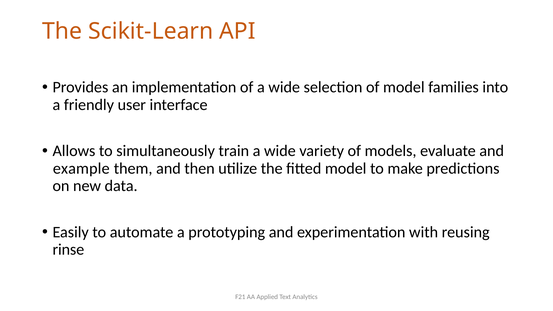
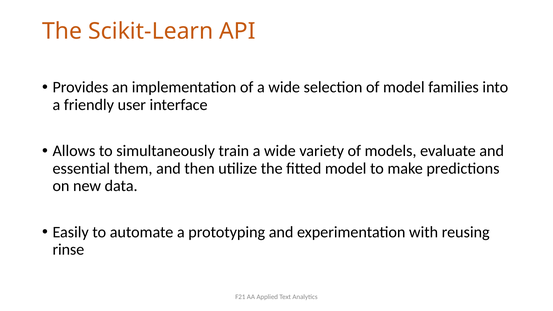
example: example -> essential (81, 168)
